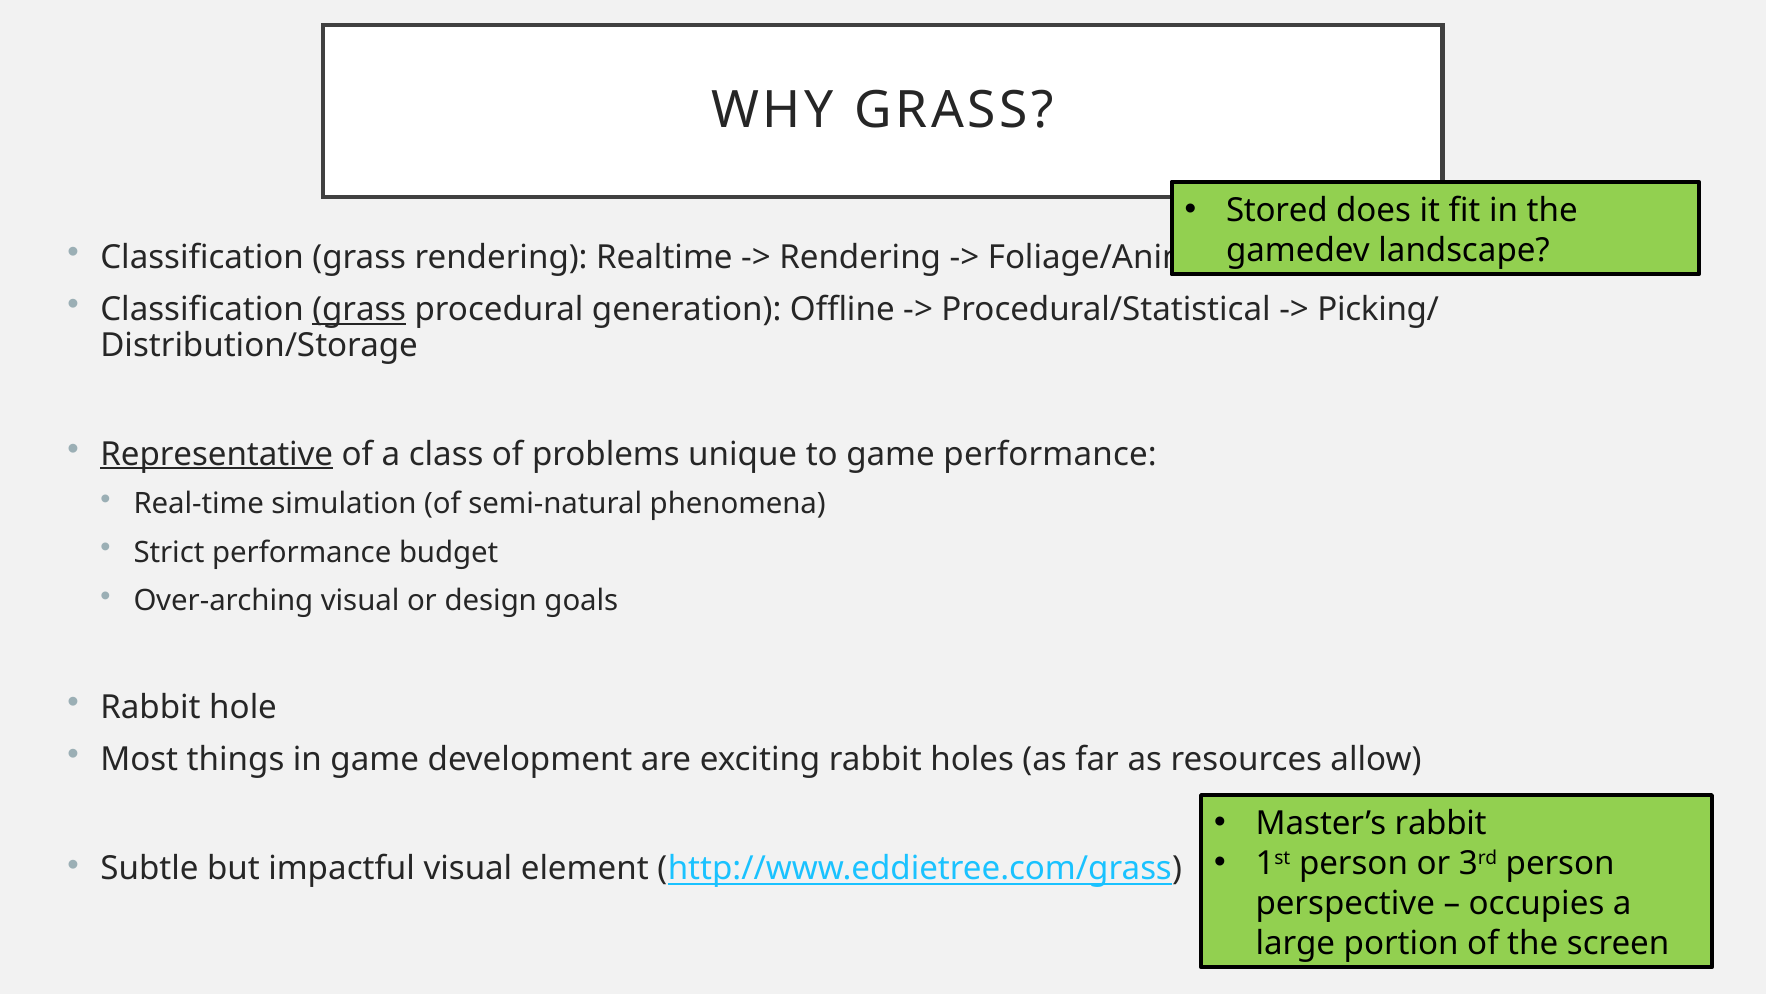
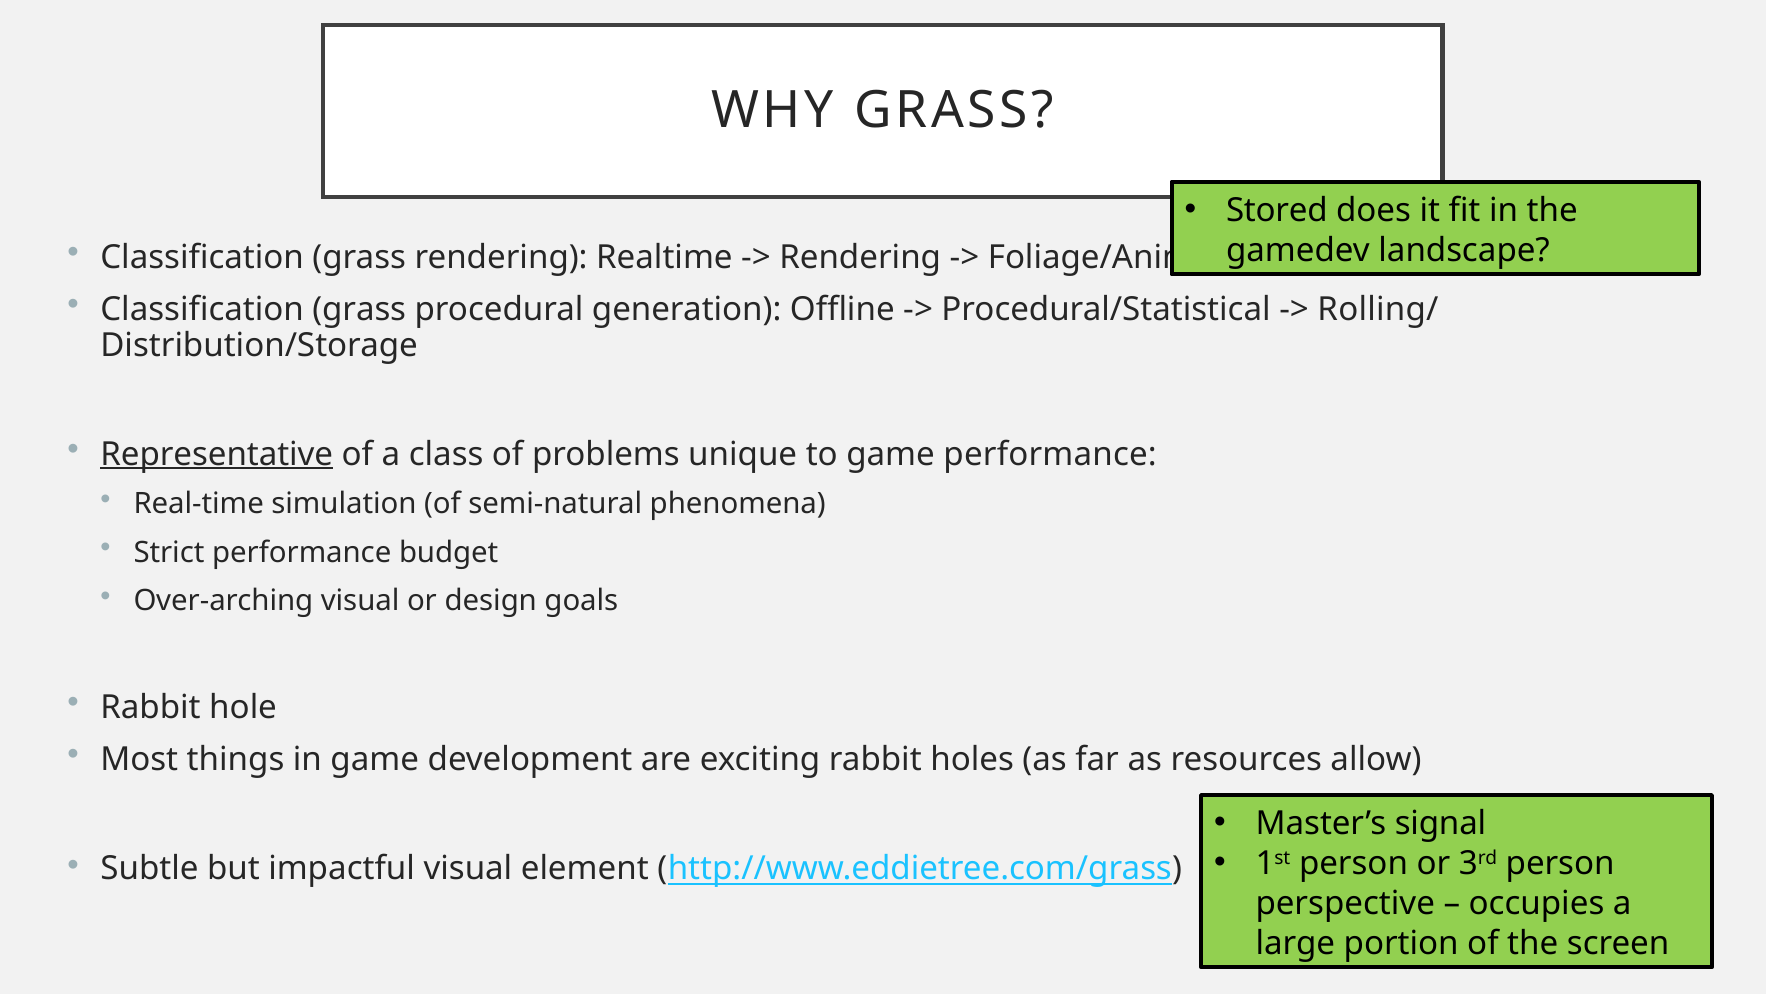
grass underline: present -> none (359, 310)
Picking/: Picking/ -> Rolling/ (1378, 310)
Master’s rabbit: rabbit -> signal (1440, 823)
